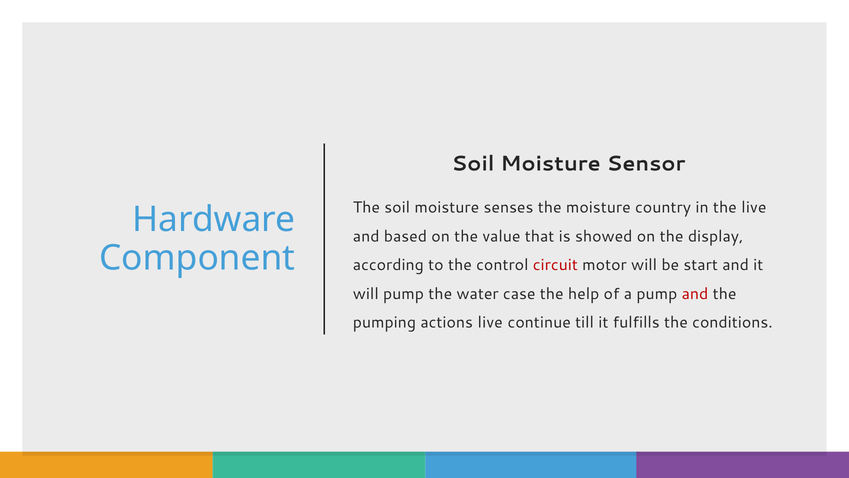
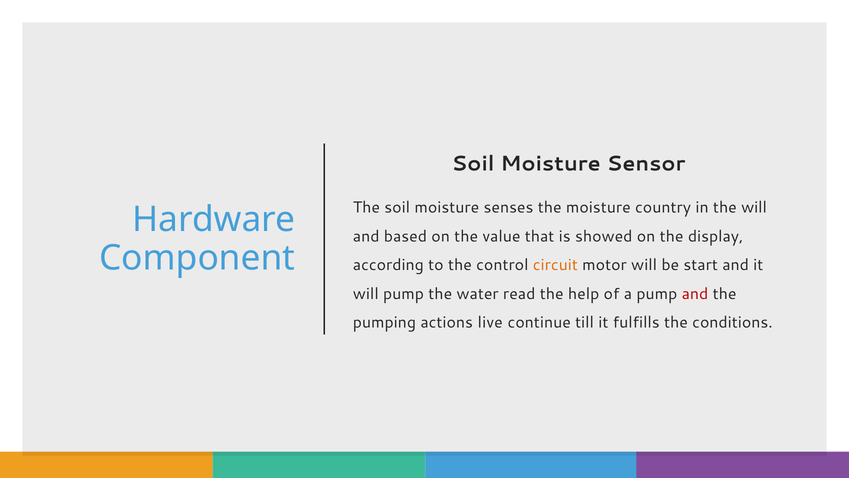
the live: live -> will (754, 208)
circuit colour: red -> orange (555, 265)
case: case -> read (519, 293)
